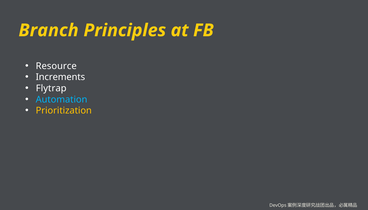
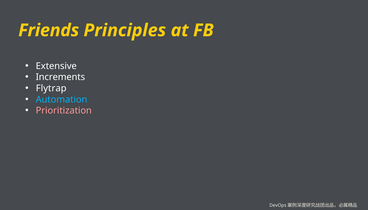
Branch: Branch -> Friends (49, 30)
Resource: Resource -> Extensive (56, 66)
Prioritization colour: yellow -> pink (64, 111)
